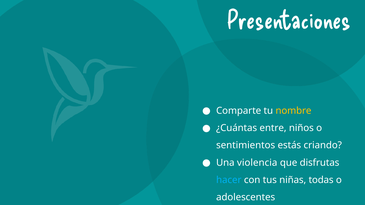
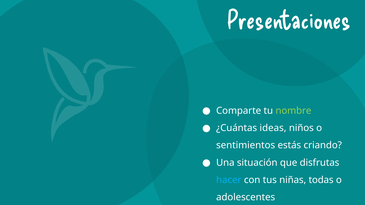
nombre colour: yellow -> light green (293, 111)
entre: entre -> ideas (273, 128)
violencia: violencia -> situación (257, 163)
